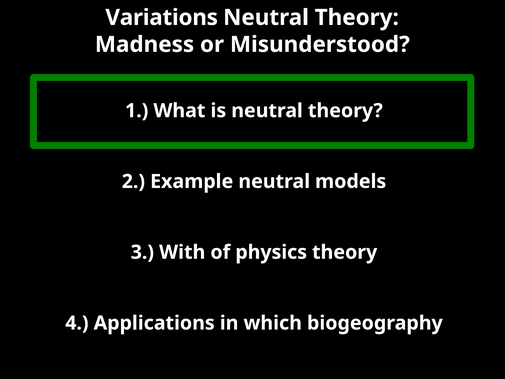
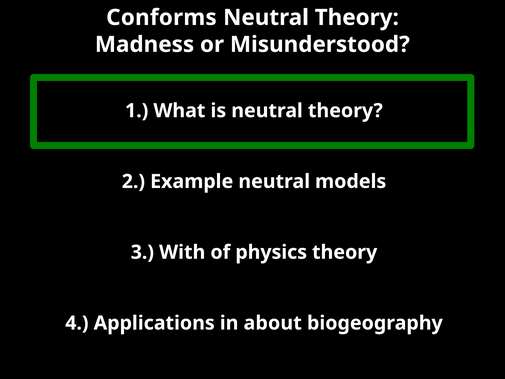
Variations: Variations -> Conforms (161, 18)
which: which -> about (273, 323)
